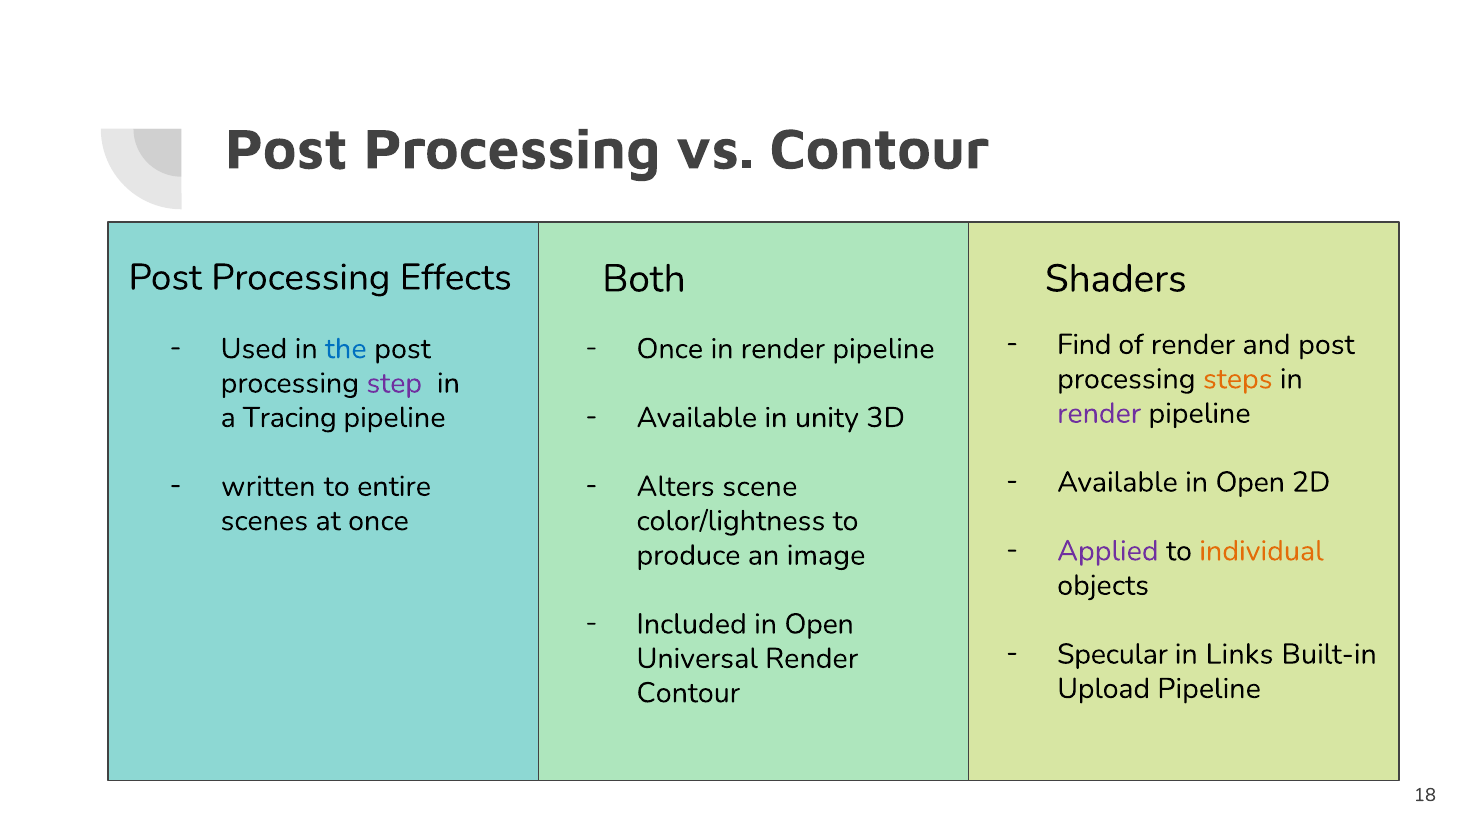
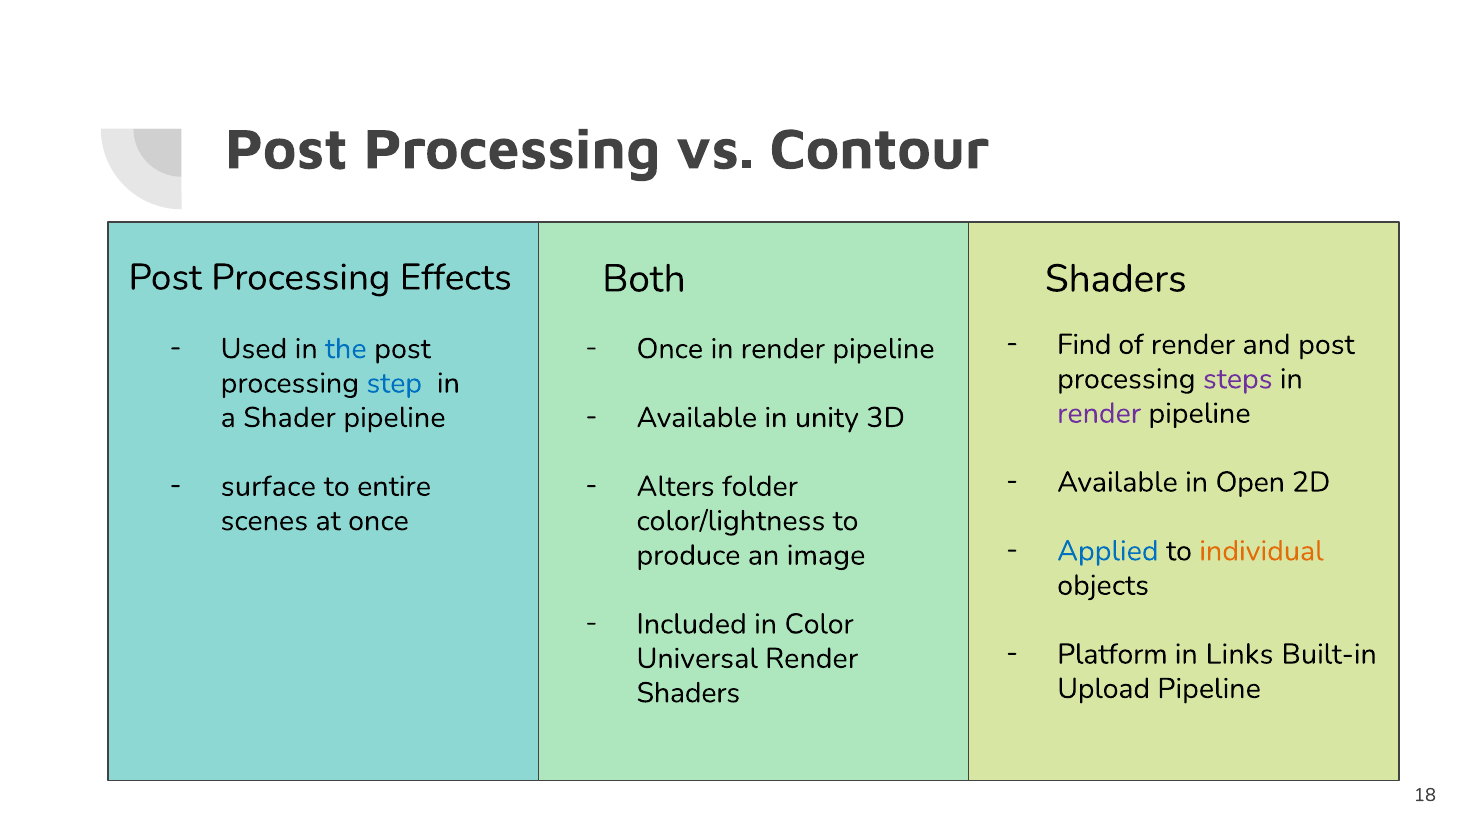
steps colour: orange -> purple (1238, 379)
step colour: purple -> blue (394, 383)
Tracing: Tracing -> Shader (289, 418)
written: written -> surface (268, 486)
scene: scene -> folder (760, 486)
Applied colour: purple -> blue (1108, 551)
Included in Open: Open -> Color (819, 624)
Specular: Specular -> Platform (1112, 654)
Contour: Contour -> Shaders (688, 693)
